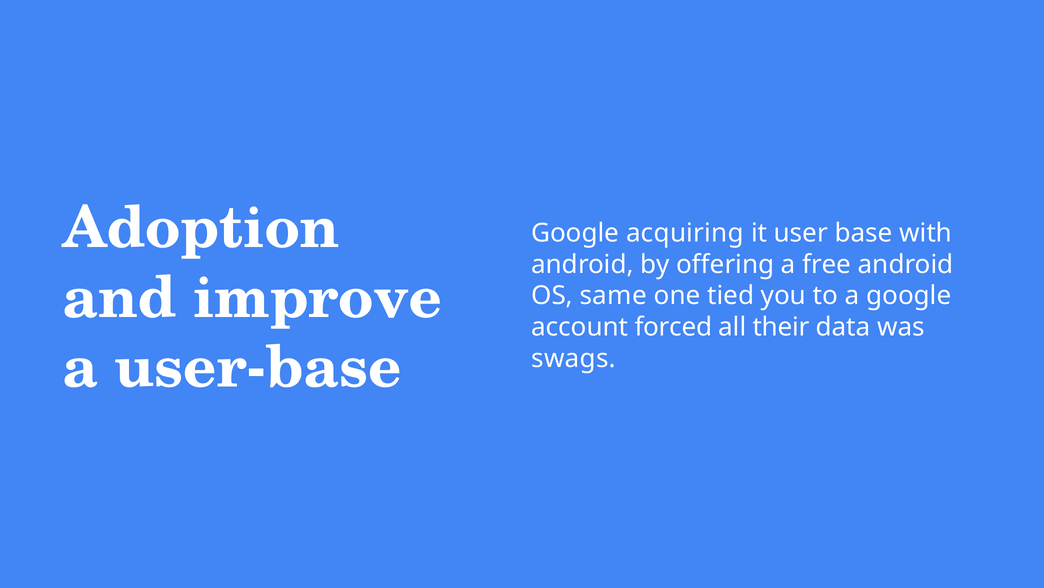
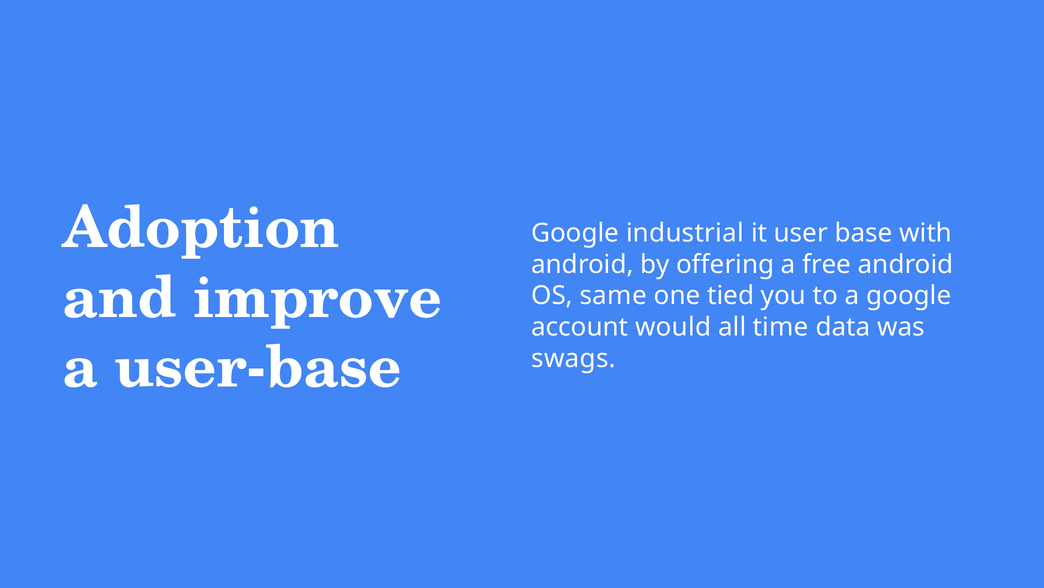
acquiring: acquiring -> industrial (685, 233)
forced: forced -> would (673, 327)
their: their -> time (781, 327)
